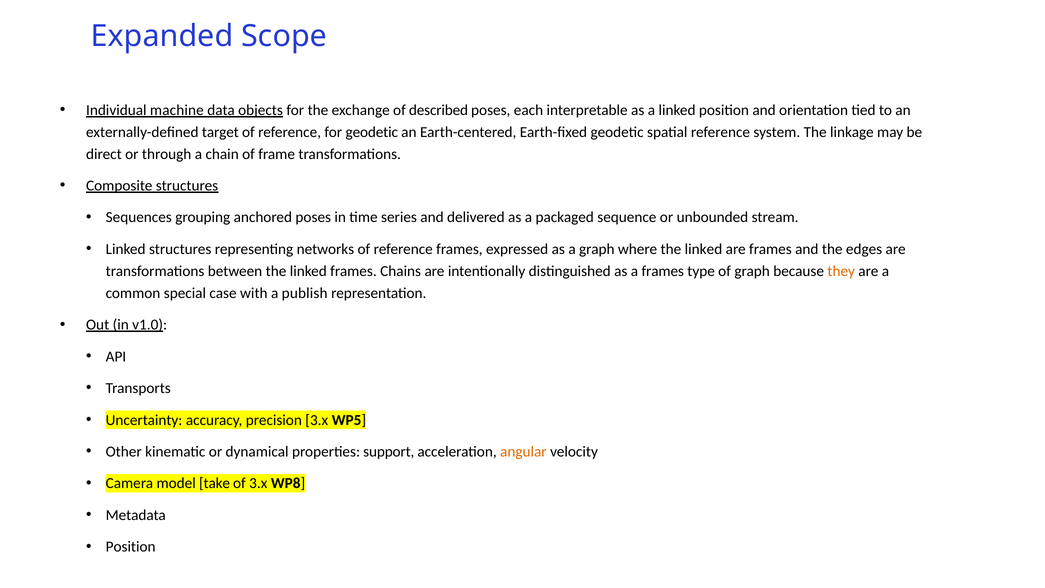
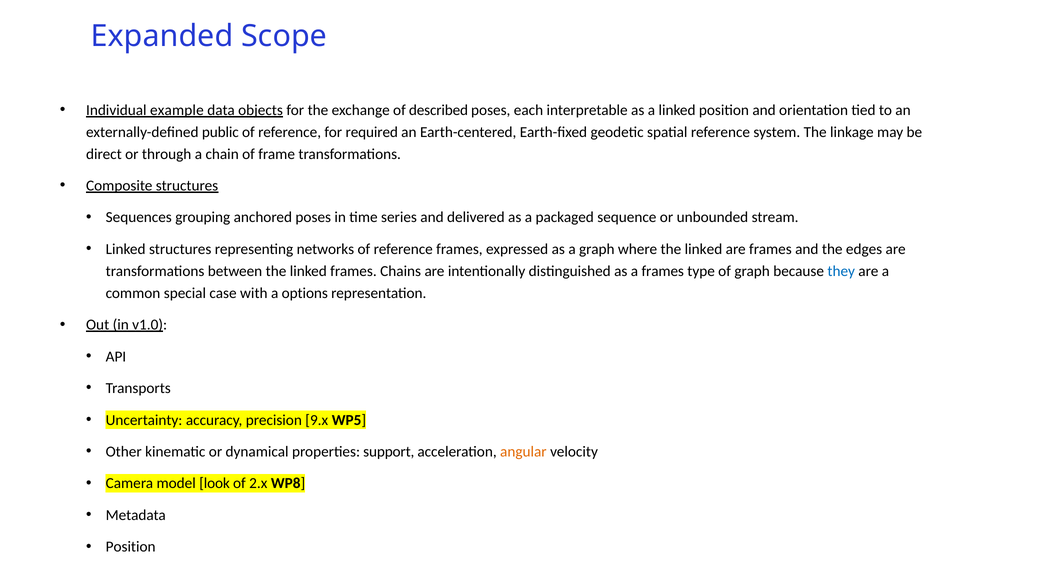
machine: machine -> example (177, 110)
target: target -> public (220, 132)
for geodetic: geodetic -> required (372, 132)
they colour: orange -> blue (841, 271)
publish: publish -> options (305, 293)
precision 3.x: 3.x -> 9.x (317, 420)
take: take -> look (215, 483)
of 3.x: 3.x -> 2.x (258, 483)
